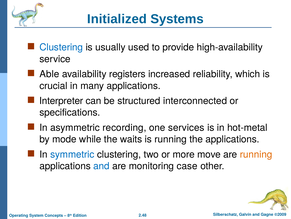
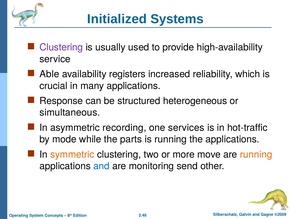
Clustering colour: blue -> purple (61, 47)
Interpreter: Interpreter -> Response (61, 101)
interconnected: interconnected -> heterogeneous (195, 101)
specifications: specifications -> simultaneous (70, 112)
hot-metal: hot-metal -> hot-traffic (247, 127)
waits: waits -> parts (131, 139)
symmetric colour: blue -> orange (72, 154)
case: case -> send (187, 166)
